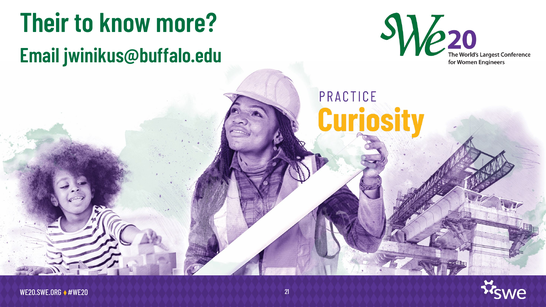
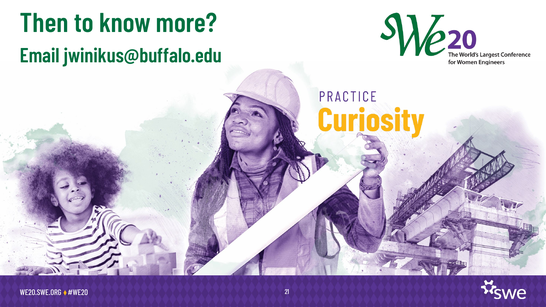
Their: Their -> Then (44, 23)
